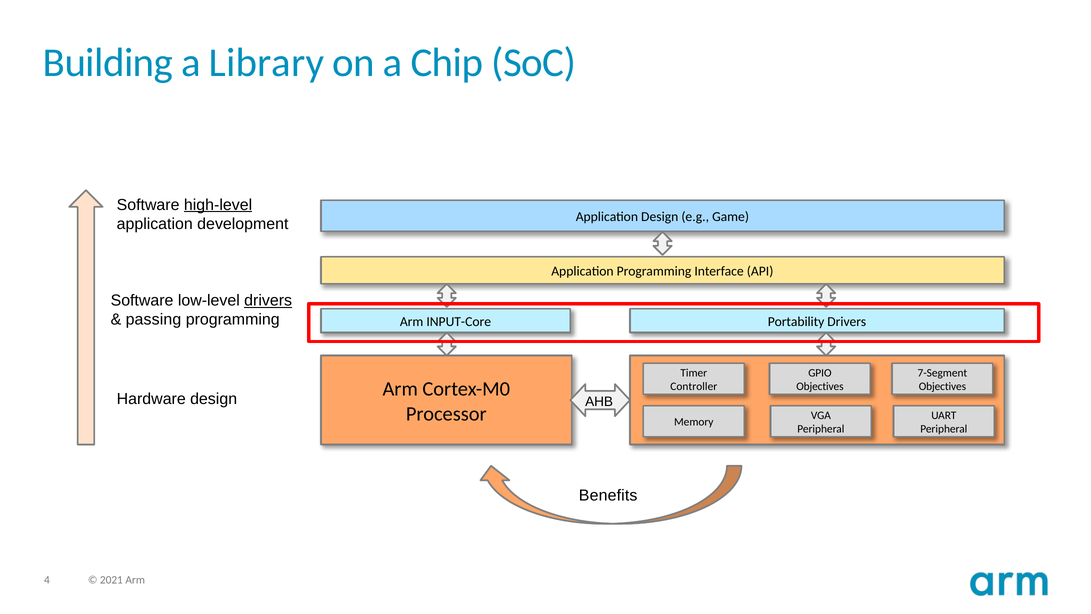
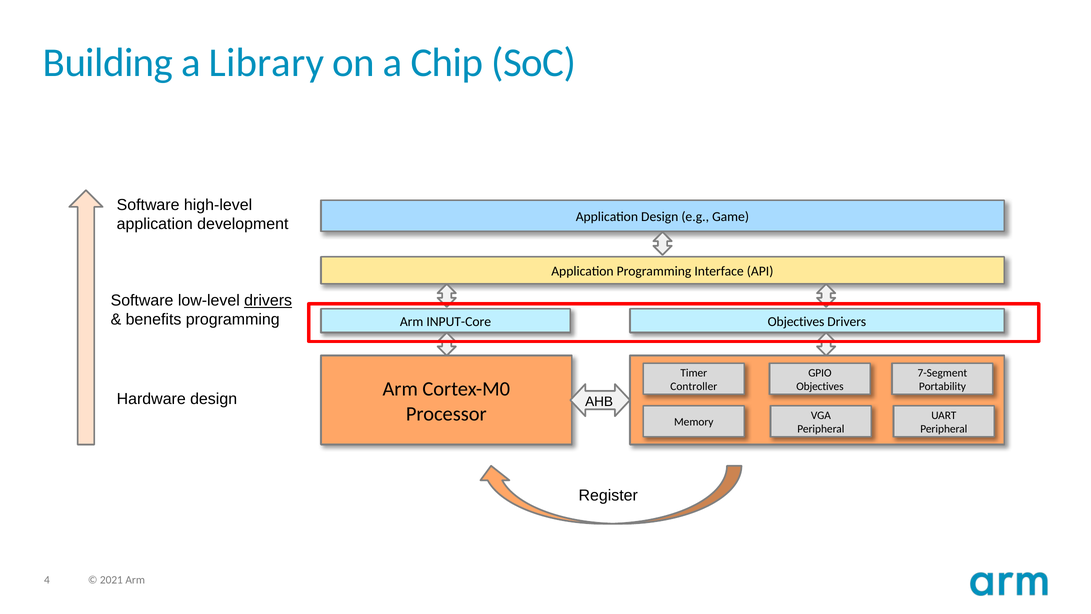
high-level underline: present -> none (218, 205)
passing: passing -> benefits (154, 320)
Portability: Portability -> Objectives (796, 321)
Objectives: Objectives -> Portability (942, 386)
Benefits: Benefits -> Register (608, 495)
